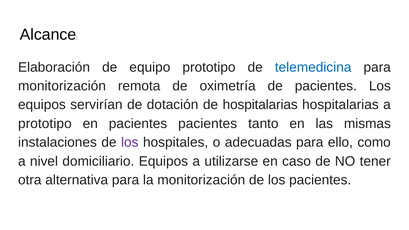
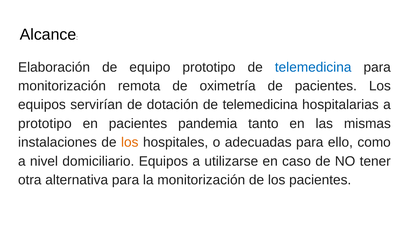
dotación de hospitalarias: hospitalarias -> telemedicina (260, 105)
pacientes pacientes: pacientes -> pandemia (208, 124)
los colour: purple -> orange (130, 142)
